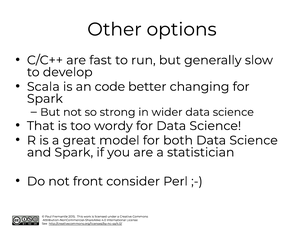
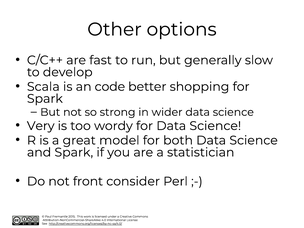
changing: changing -> shopping (200, 87)
That: That -> Very (41, 126)
